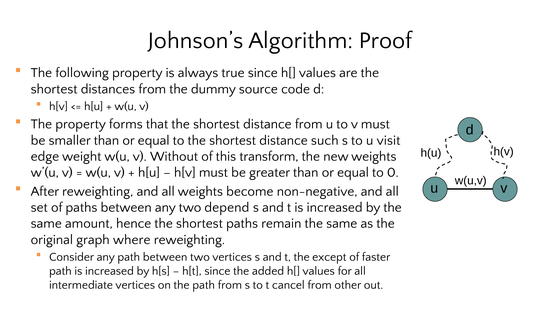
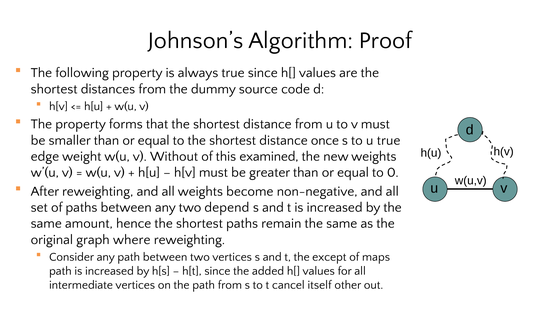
such: such -> once (325, 140)
u visit: visit -> true (389, 140)
transform: transform -> examined (269, 156)
faster: faster -> maps (376, 257)
cancel from: from -> itself (320, 285)
